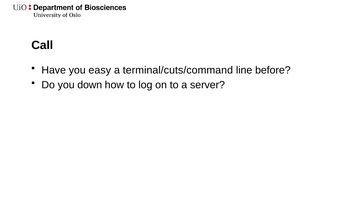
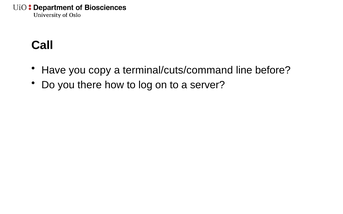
easy: easy -> copy (100, 70)
down: down -> there (90, 85)
